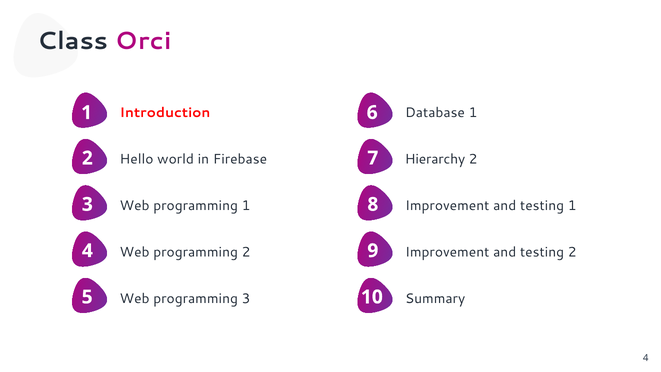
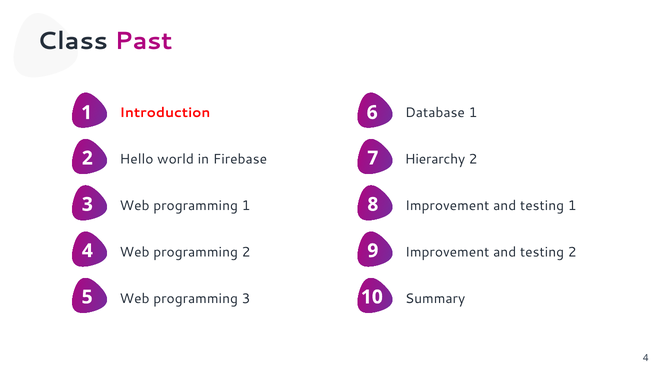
Orci: Orci -> Past (144, 41)
